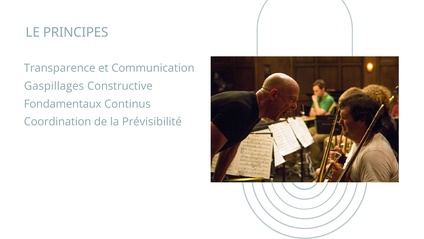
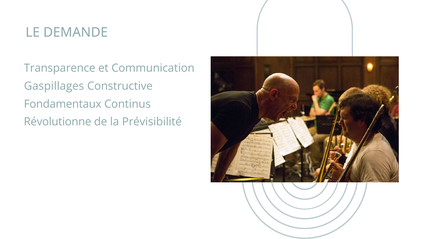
PRINCIPES: PRINCIPES -> DEMANDE (76, 32)
Coordination: Coordination -> Révolutionne (58, 122)
